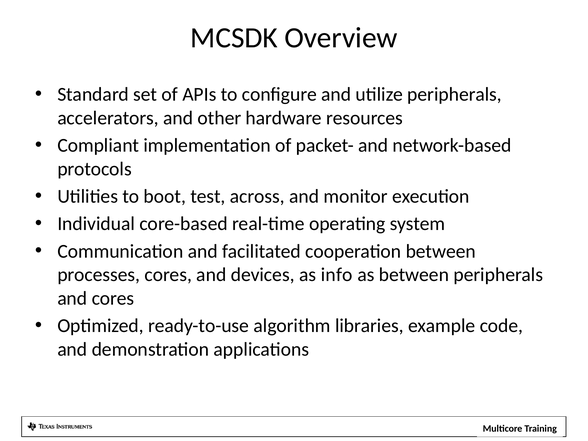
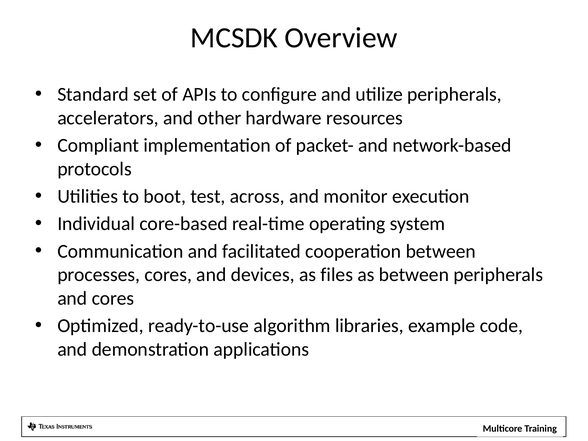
info: info -> files (337, 275)
